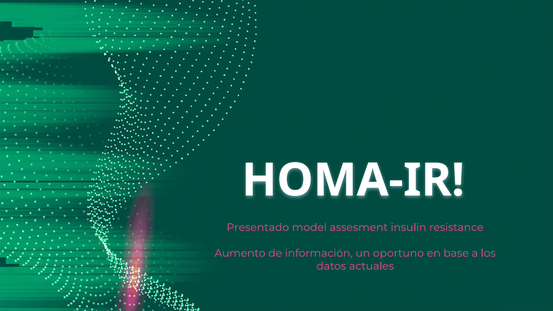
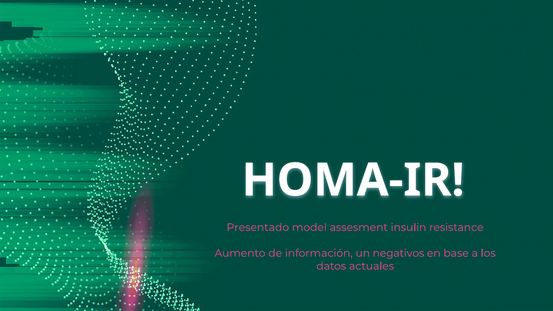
oportuno: oportuno -> negativos (398, 253)
